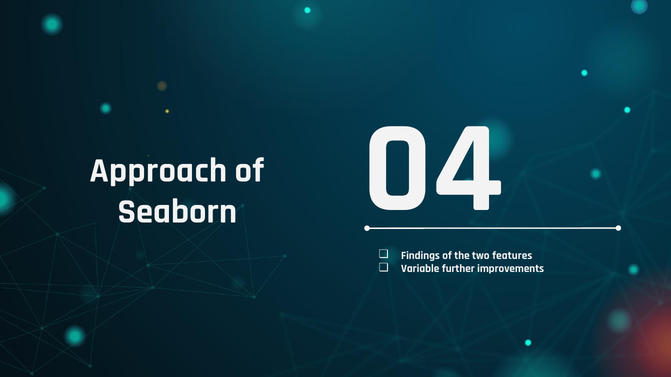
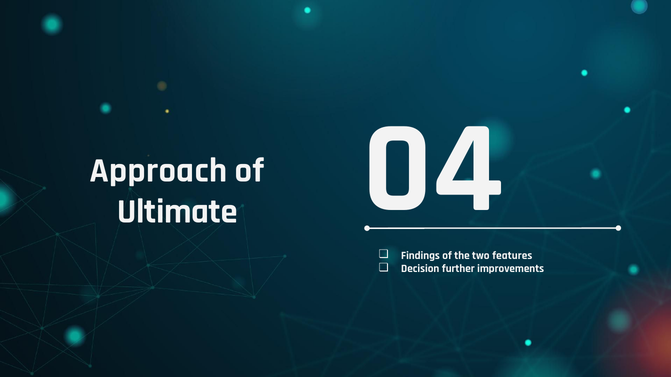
Seaborn: Seaborn -> Ultimate (177, 212)
Variable: Variable -> Decision (420, 269)
